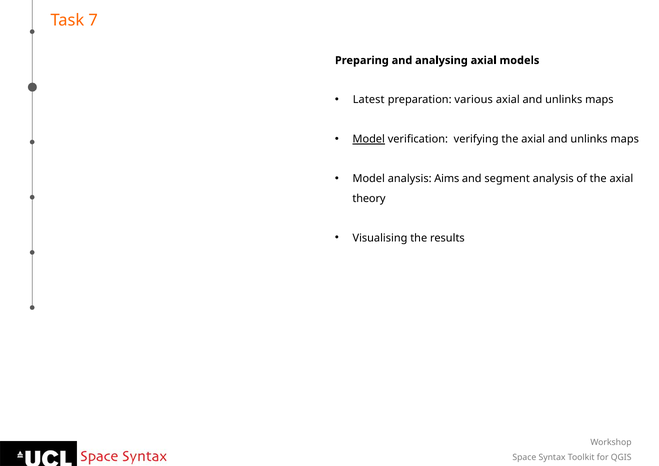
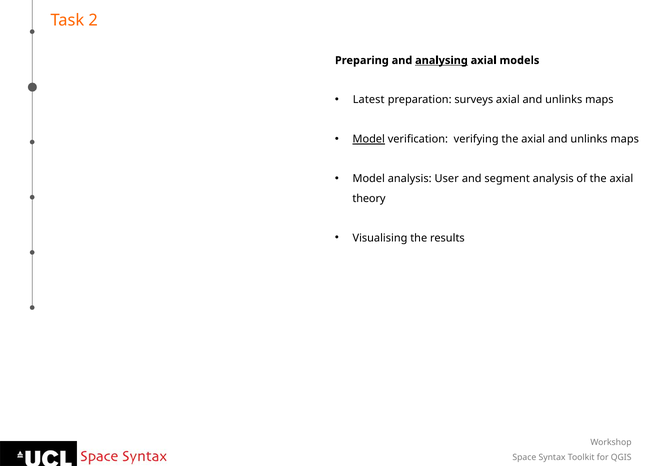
7: 7 -> 2 (93, 20)
analysing underline: none -> present (441, 60)
various: various -> surveys (474, 100)
Aims: Aims -> User (447, 179)
